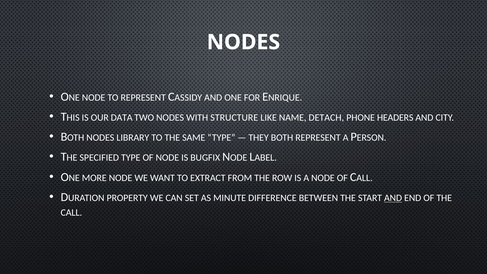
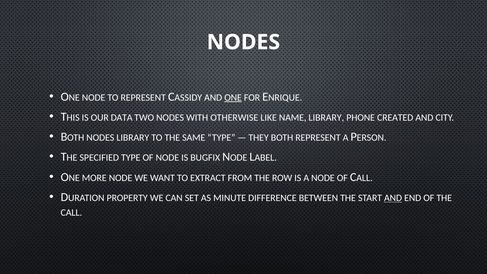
ONE underline: none -> present (233, 97)
STRUCTURE: STRUCTURE -> OTHERWISE (234, 118)
NAME DETACH: DETACH -> LIBRARY (326, 118)
HEADERS: HEADERS -> CREATED (395, 118)
